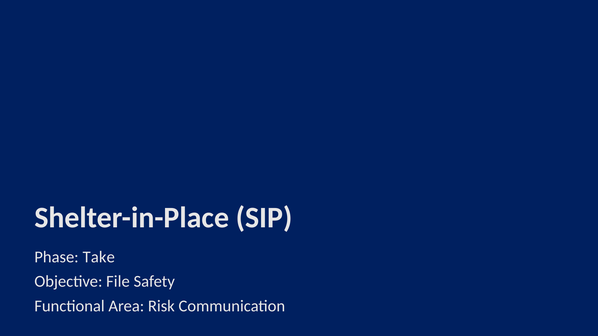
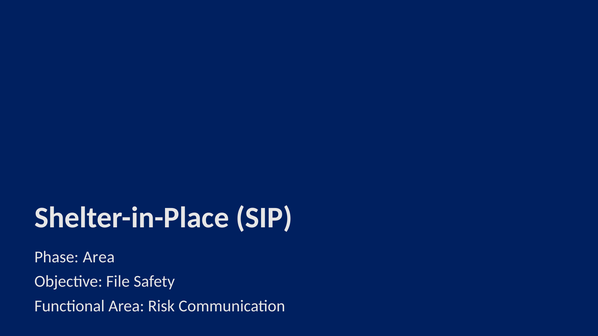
Phase Take: Take -> Area (99, 257)
